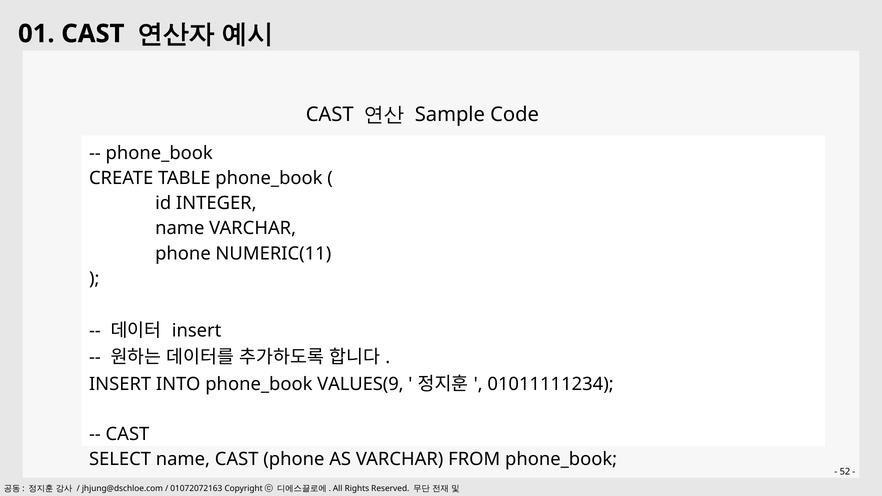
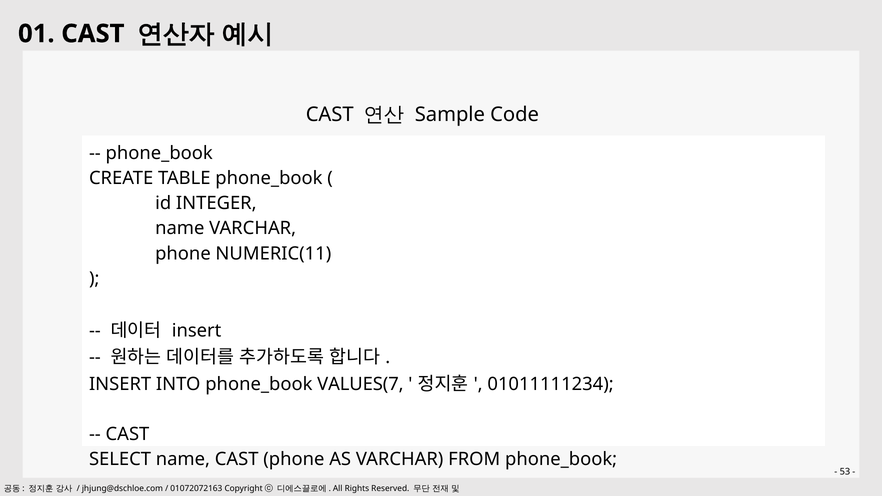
VALUES(9: VALUES(9 -> VALUES(7 (360, 384)
52: 52 -> 53 (845, 472)
